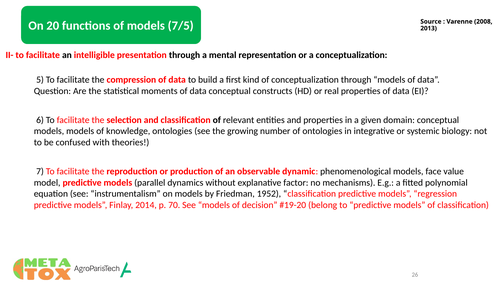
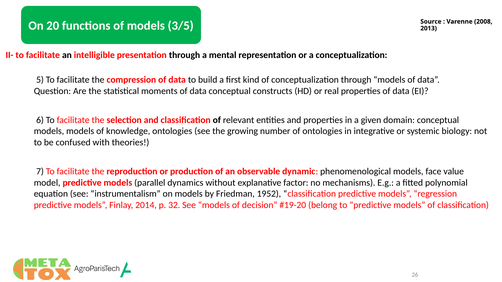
7/5: 7/5 -> 3/5 (181, 26)
70: 70 -> 32 (174, 205)
